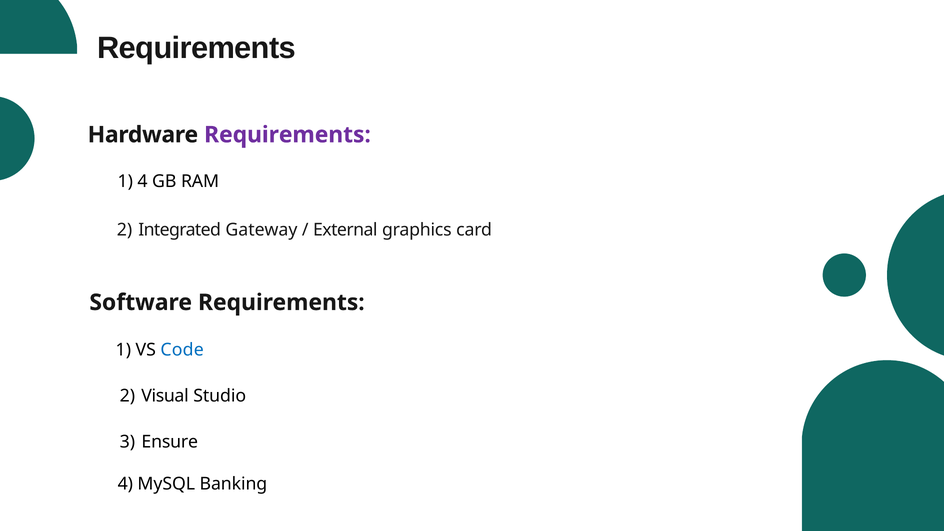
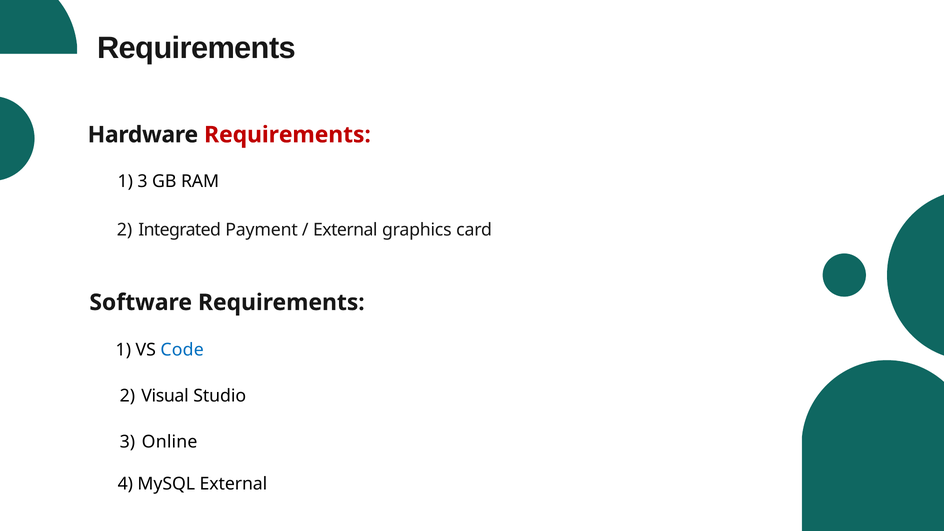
Requirements colour: purple -> red (287, 135)
4: 4 -> 3 (143, 181)
Gateway: Gateway -> Payment (262, 230)
Ensure: Ensure -> Online (170, 442)
MySQL Banking: Banking -> External (233, 484)
